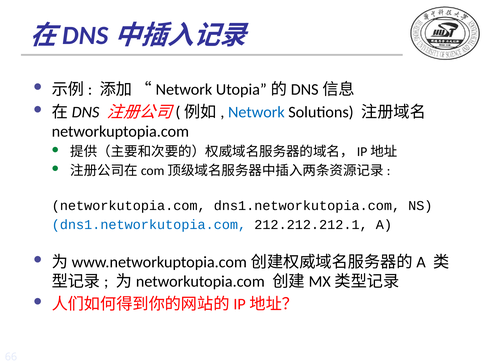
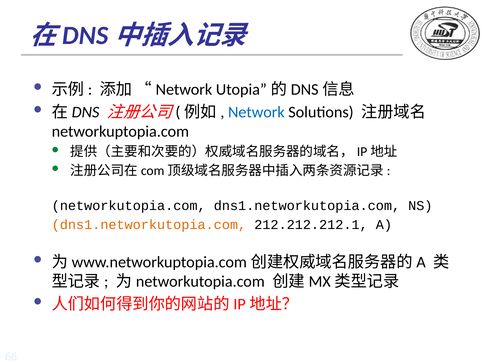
dns1.networkutopia.com colour: blue -> orange (149, 224)
